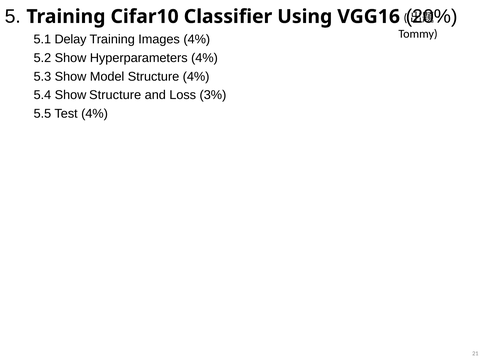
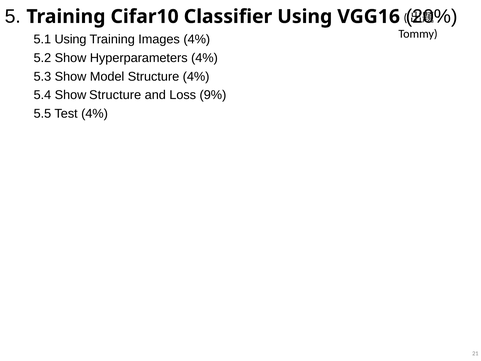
5.1 Delay: Delay -> Using (70, 39)
3%: 3% -> 9% (213, 95)
